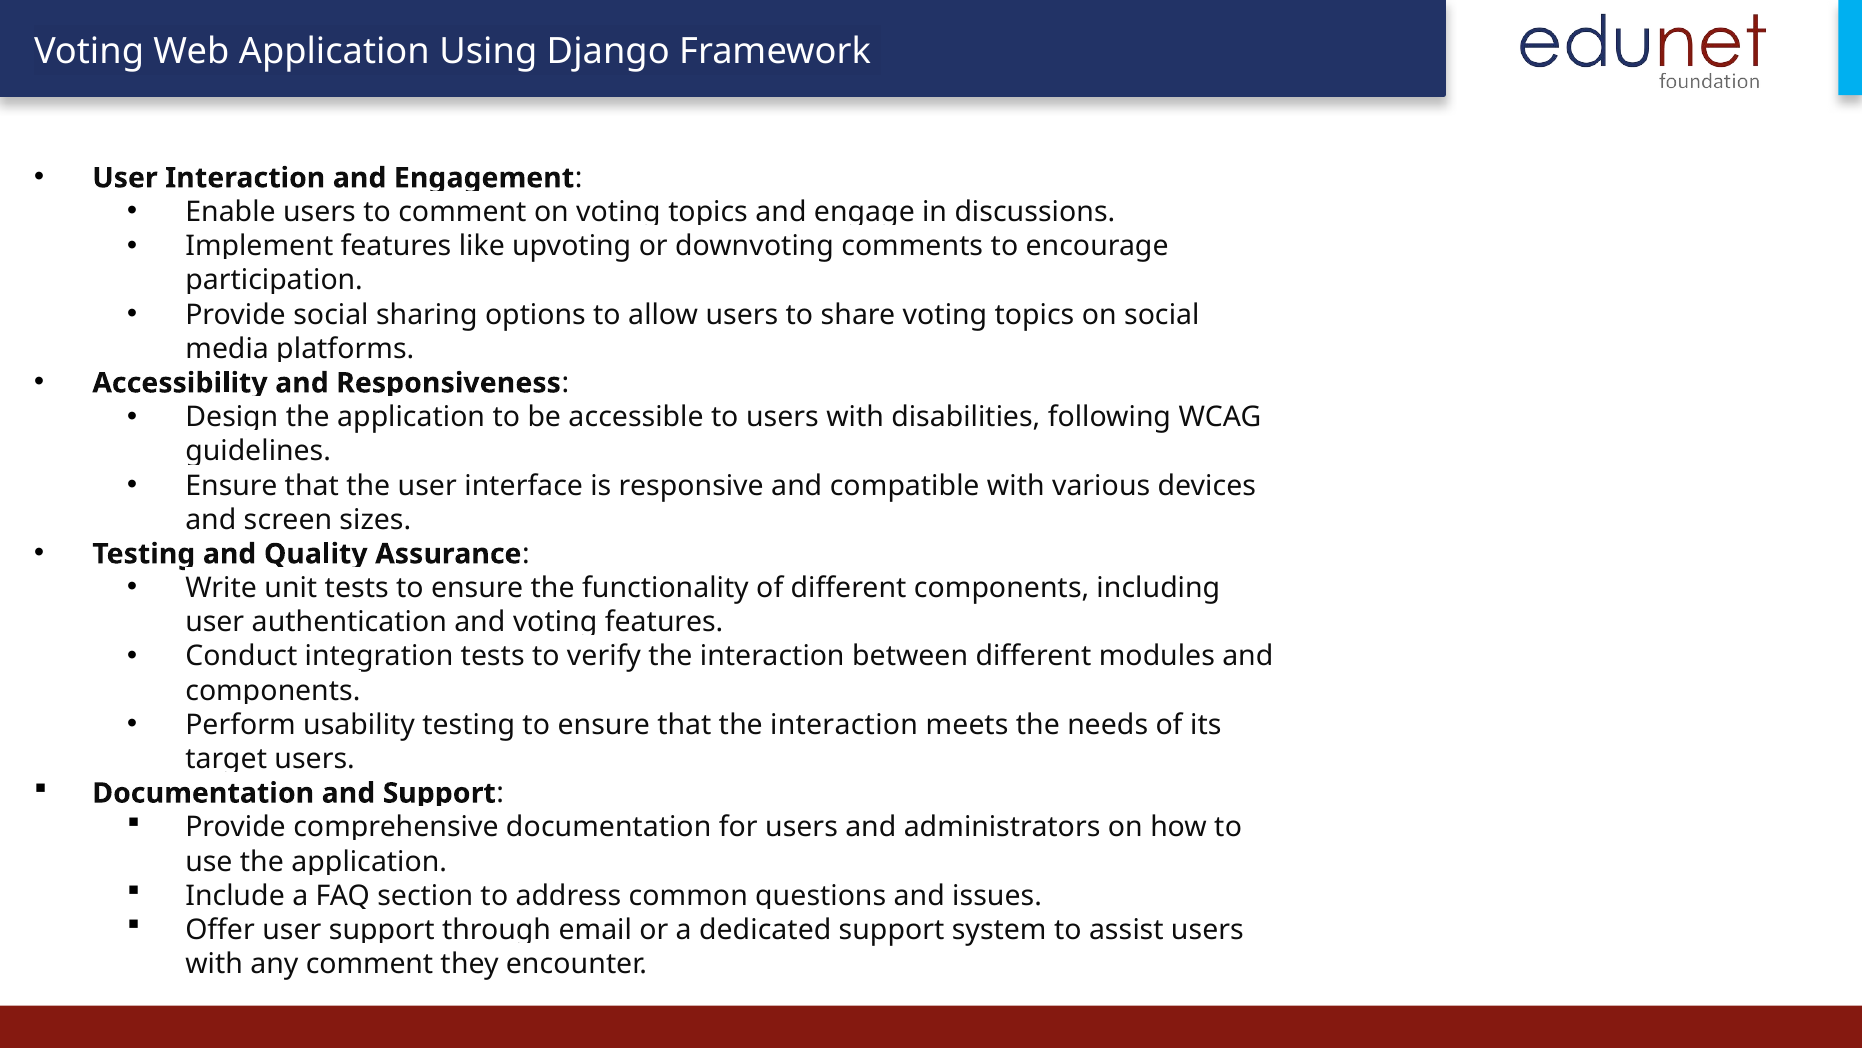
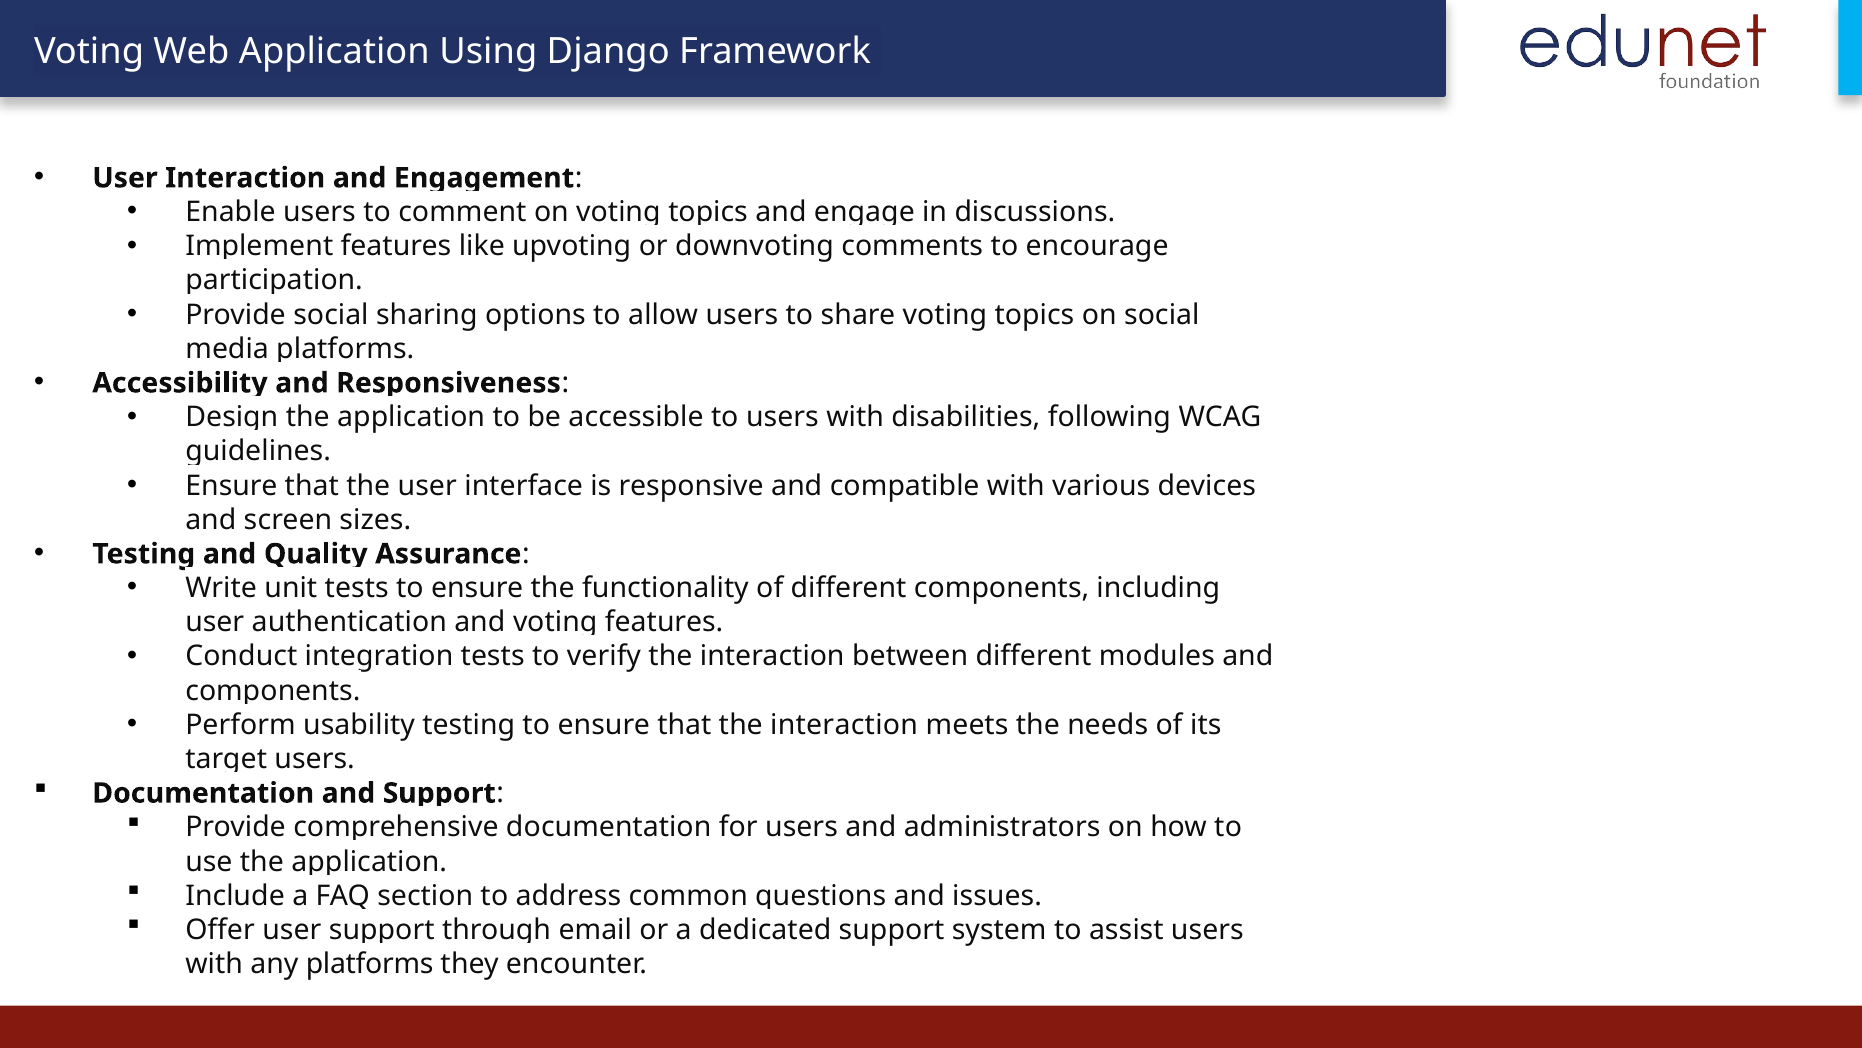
any comment: comment -> platforms (370, 964)
